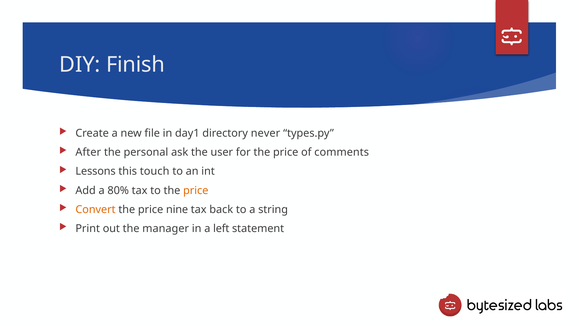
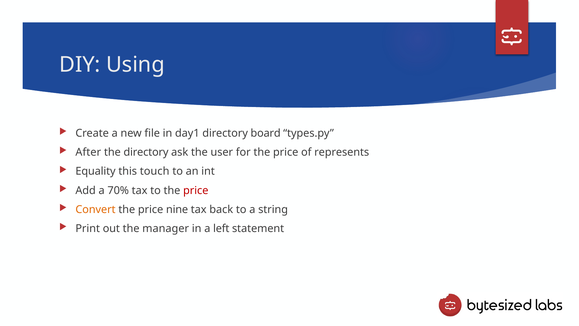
Finish: Finish -> Using (135, 65)
never: never -> board (266, 133)
the personal: personal -> directory (146, 152)
comments: comments -> represents (342, 152)
Lessons: Lessons -> Equality (96, 171)
80%: 80% -> 70% (118, 190)
price colour: orange -> red (196, 190)
